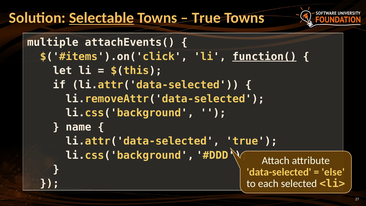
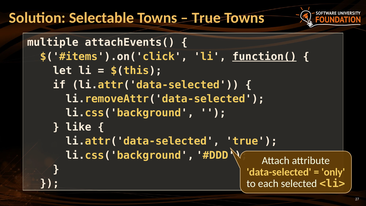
Selectable underline: present -> none (101, 18)
name: name -> like (78, 127)
else: else -> only (333, 172)
